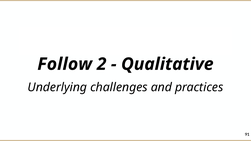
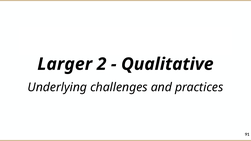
Follow: Follow -> Larger (65, 64)
